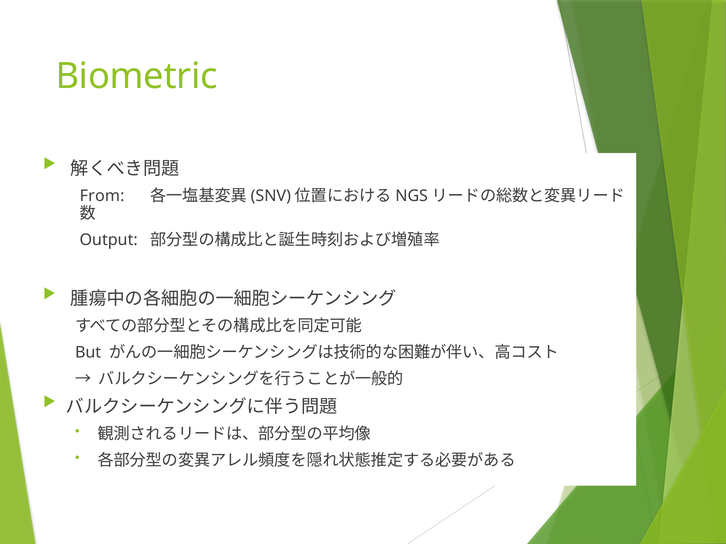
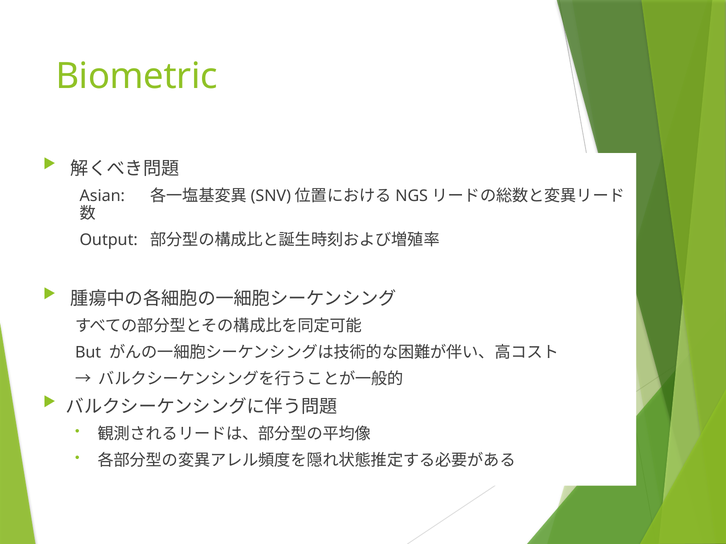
From: From -> Asian (102, 196)
